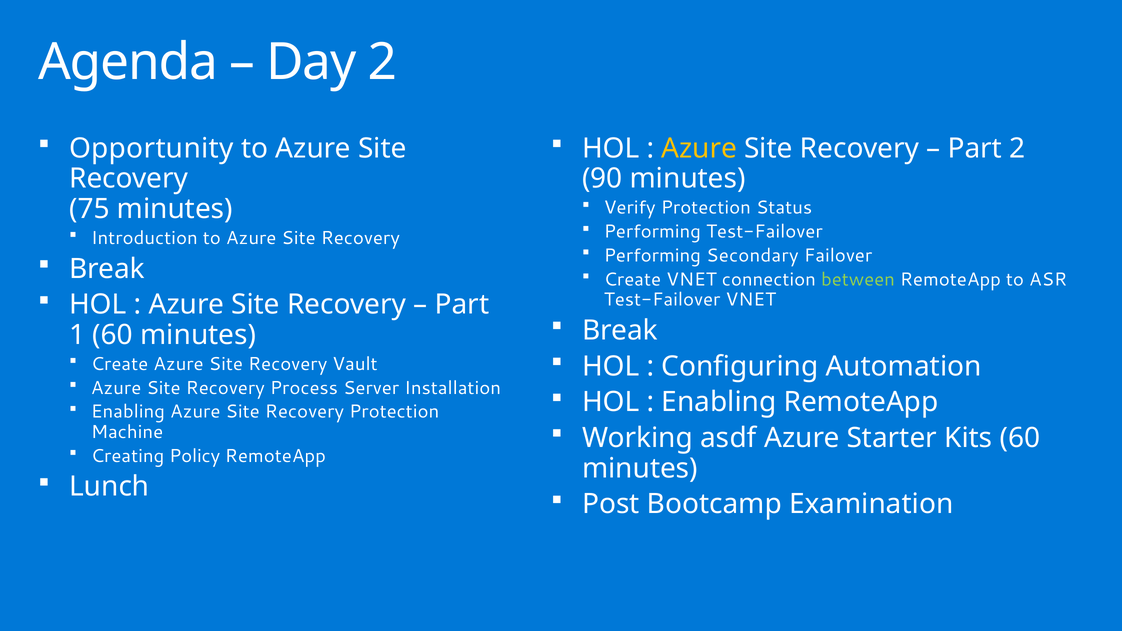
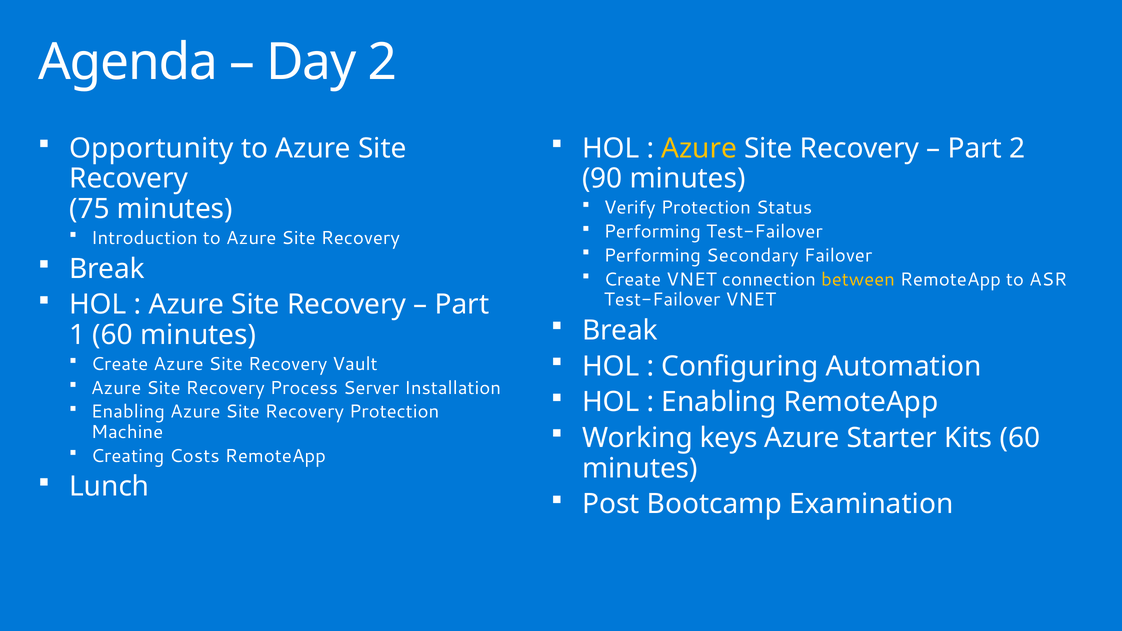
between colour: light green -> yellow (858, 279)
asdf: asdf -> keys (729, 438)
Policy: Policy -> Costs (195, 456)
